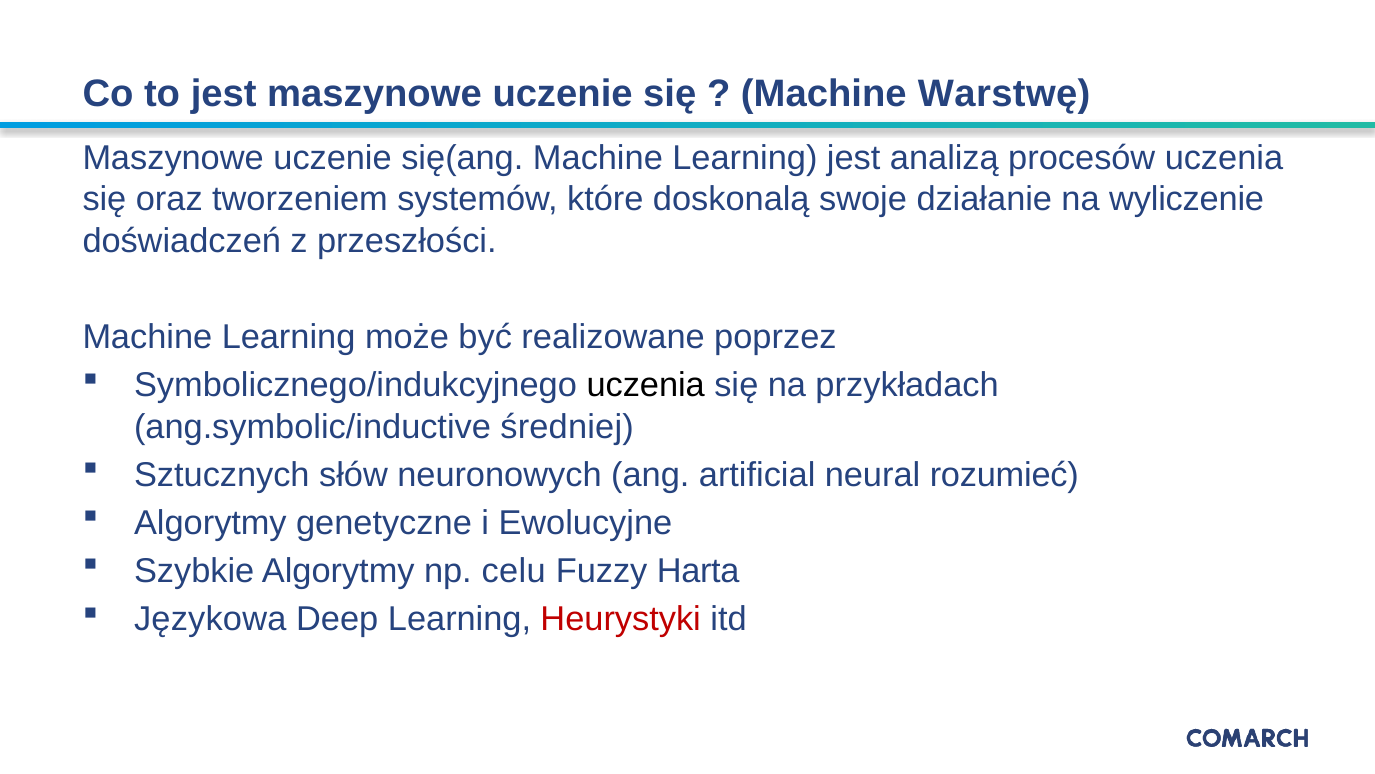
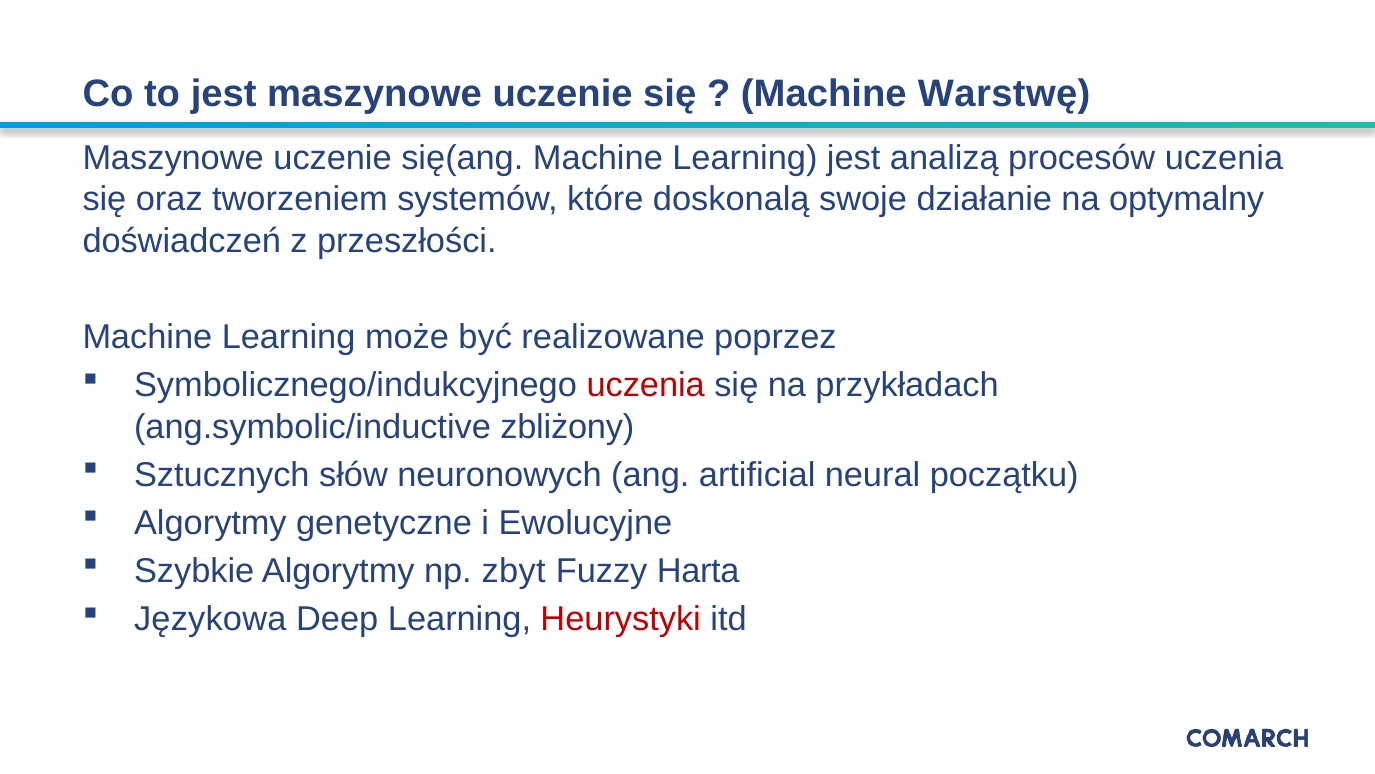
wyliczenie: wyliczenie -> optymalny (1187, 200)
uczenia colour: black -> red (646, 385)
średniej: średniej -> zbliżony (567, 426)
rozumieć: rozumieć -> początku (1004, 475)
celu: celu -> zbyt (514, 571)
